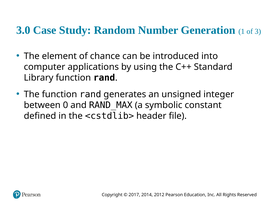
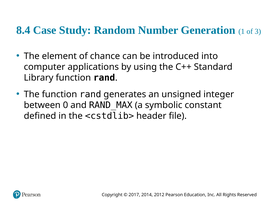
3.0: 3.0 -> 8.4 (23, 30)
